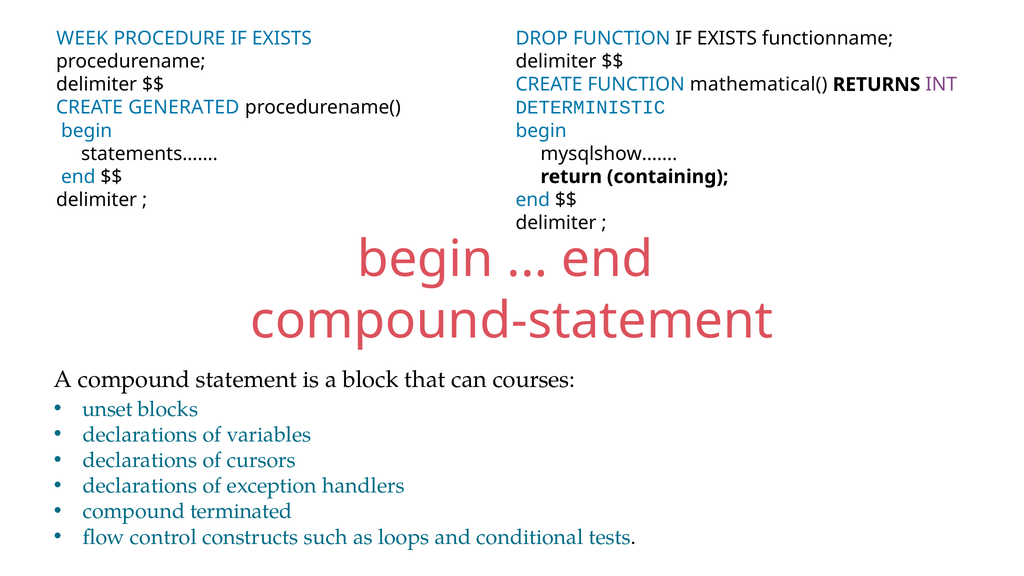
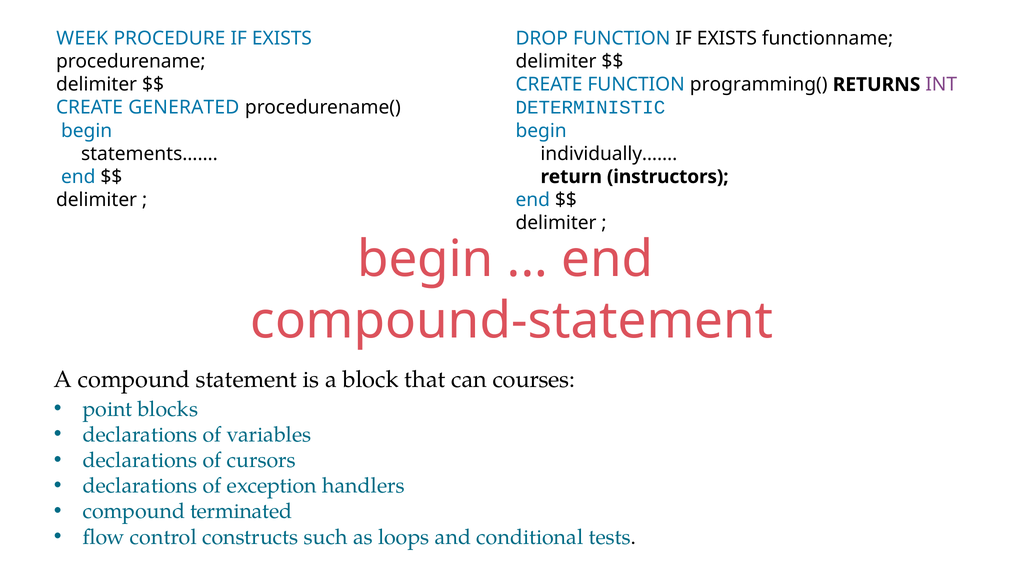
mathematical(: mathematical( -> programming( (759, 85)
mysqlshow……: mysqlshow…… -> individually…… (609, 154)
containing: containing -> instructors (668, 177)
unset: unset -> point (108, 409)
